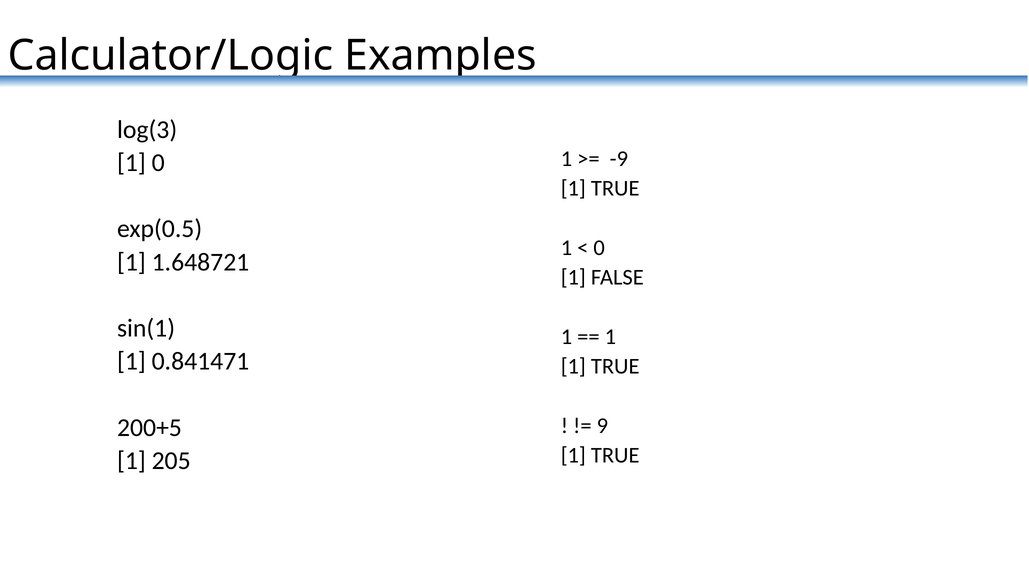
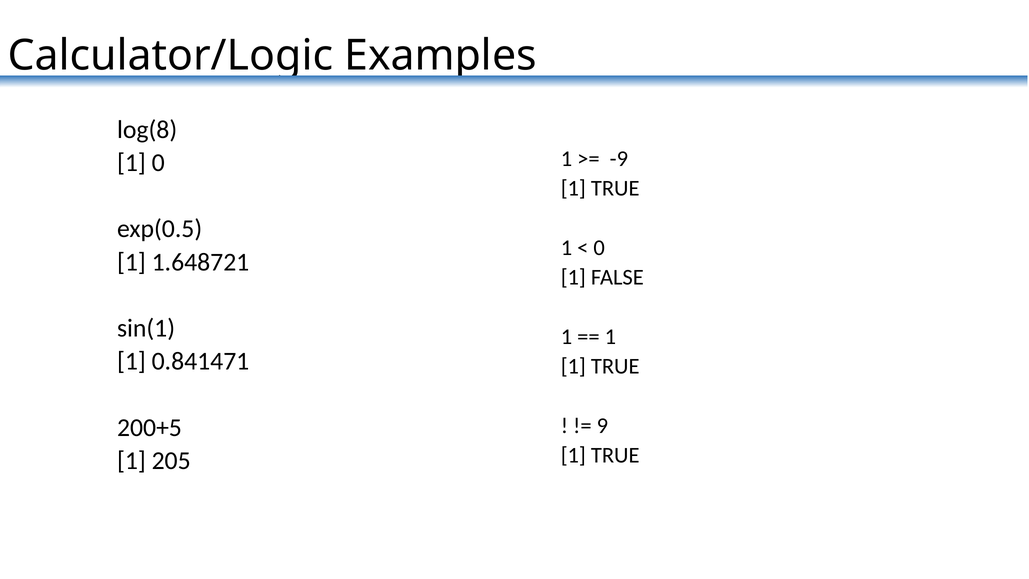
log(3: log(3 -> log(8 (147, 129)
